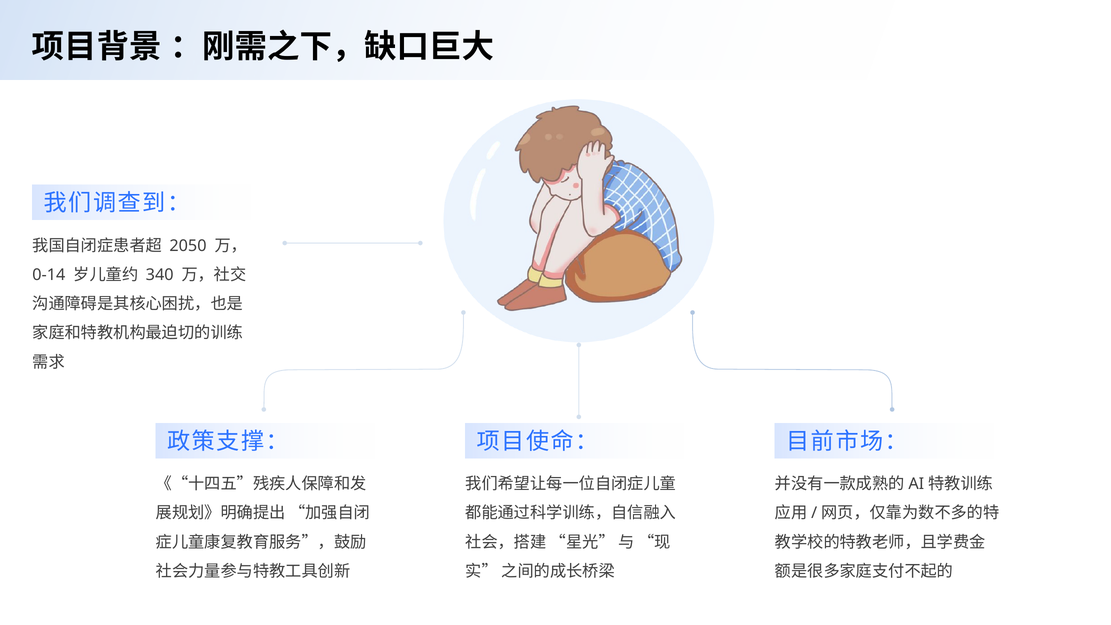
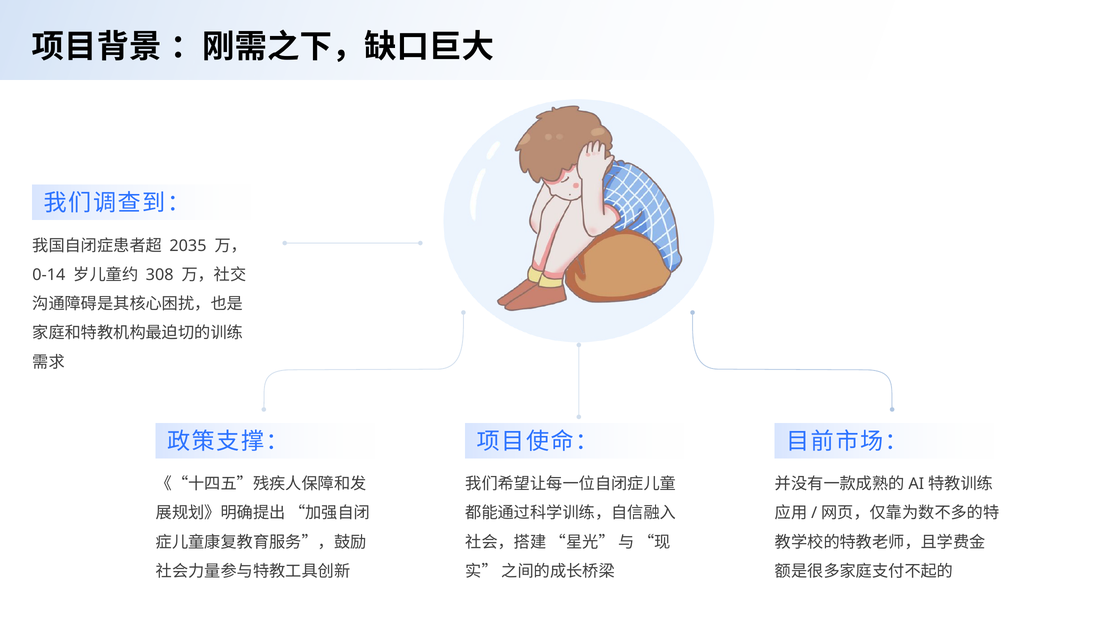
2050: 2050 -> 2035 (188, 246)
340: 340 -> 308 (160, 275)
